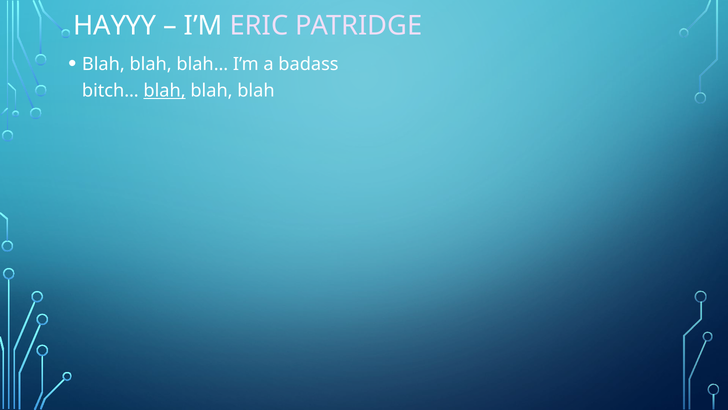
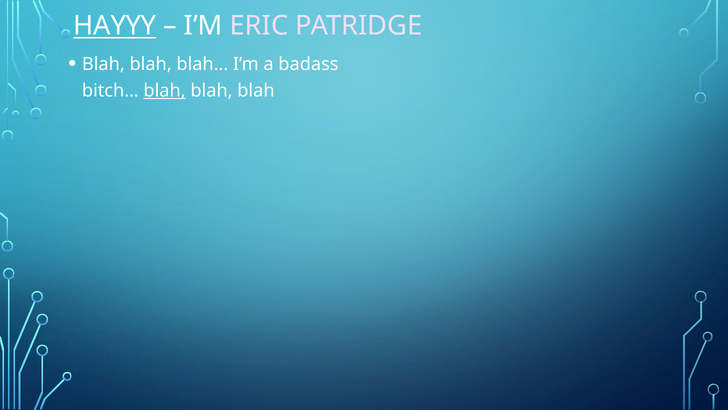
HAYYY underline: none -> present (115, 26)
